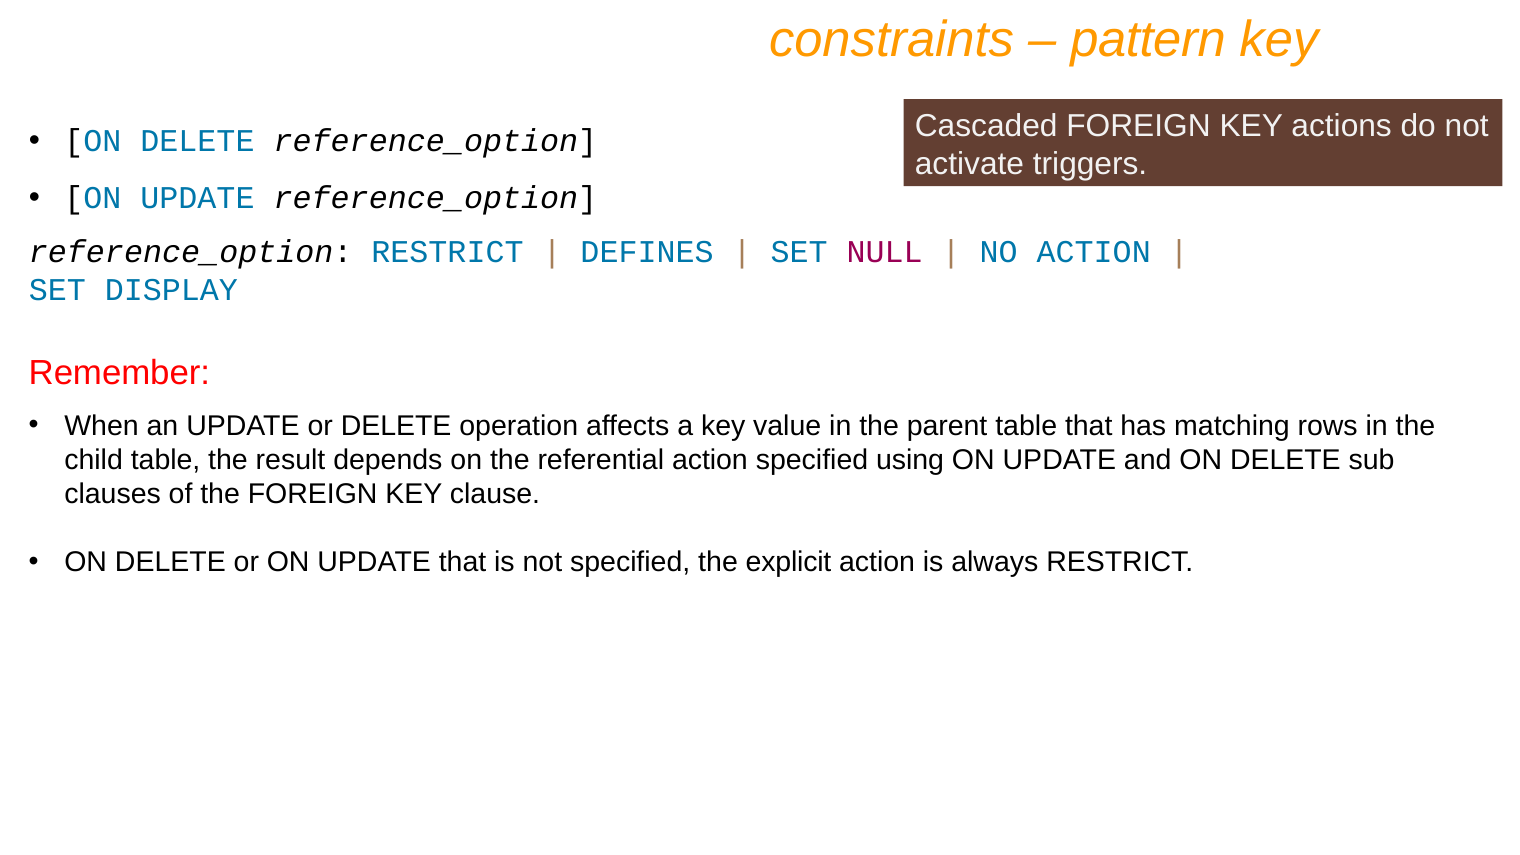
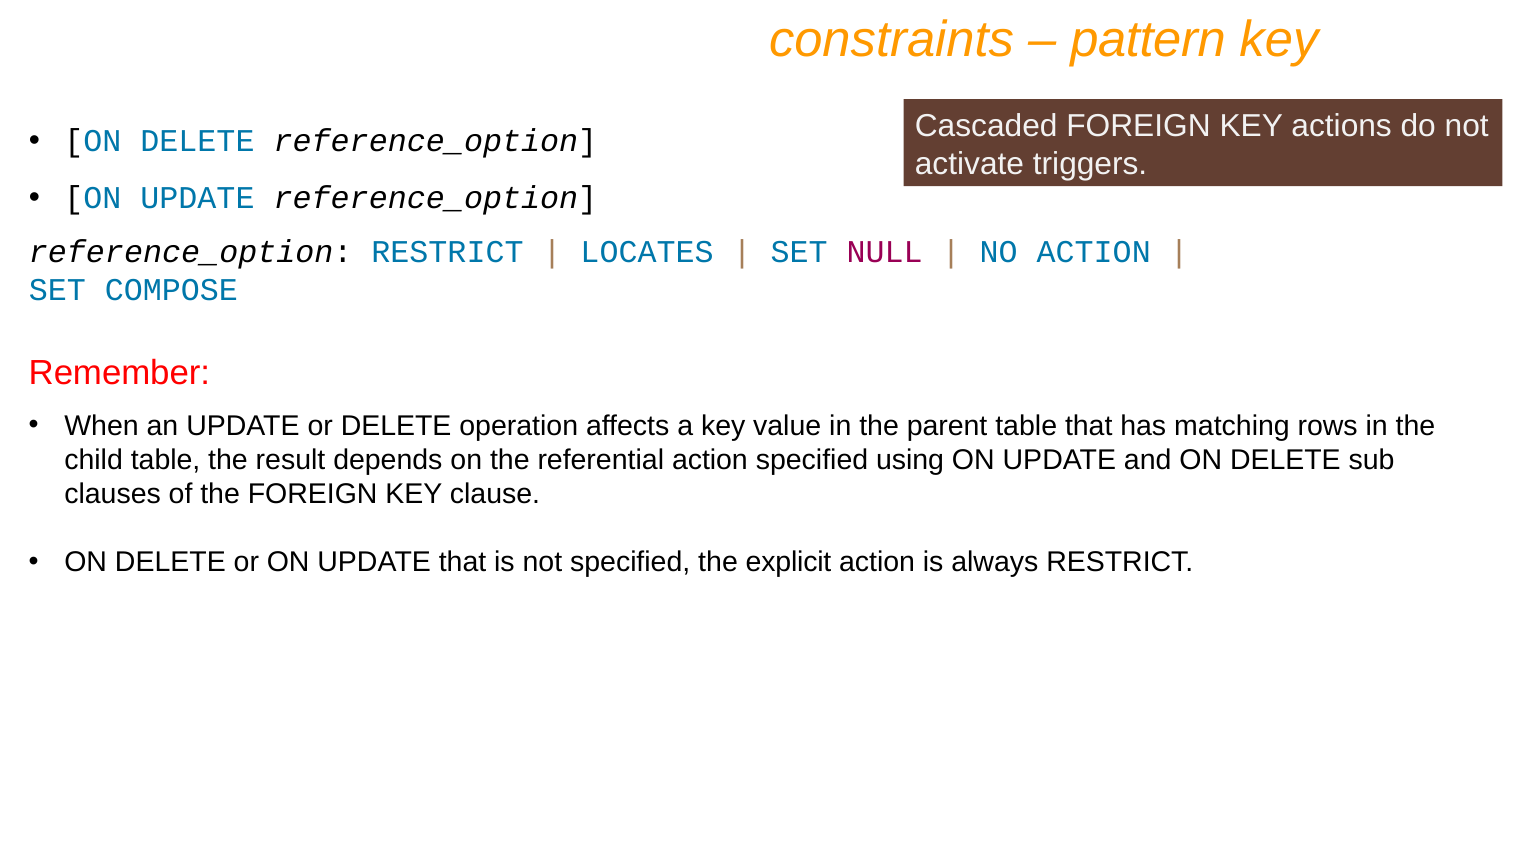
DEFINES: DEFINES -> LOCATES (647, 252)
DISPLAY: DISPLAY -> COMPOSE (171, 290)
